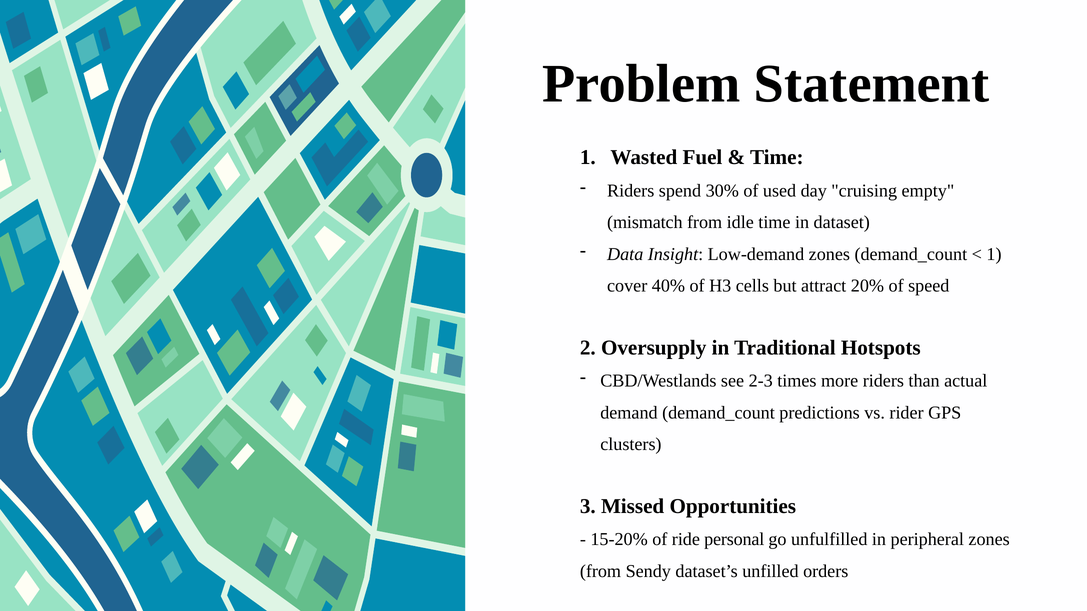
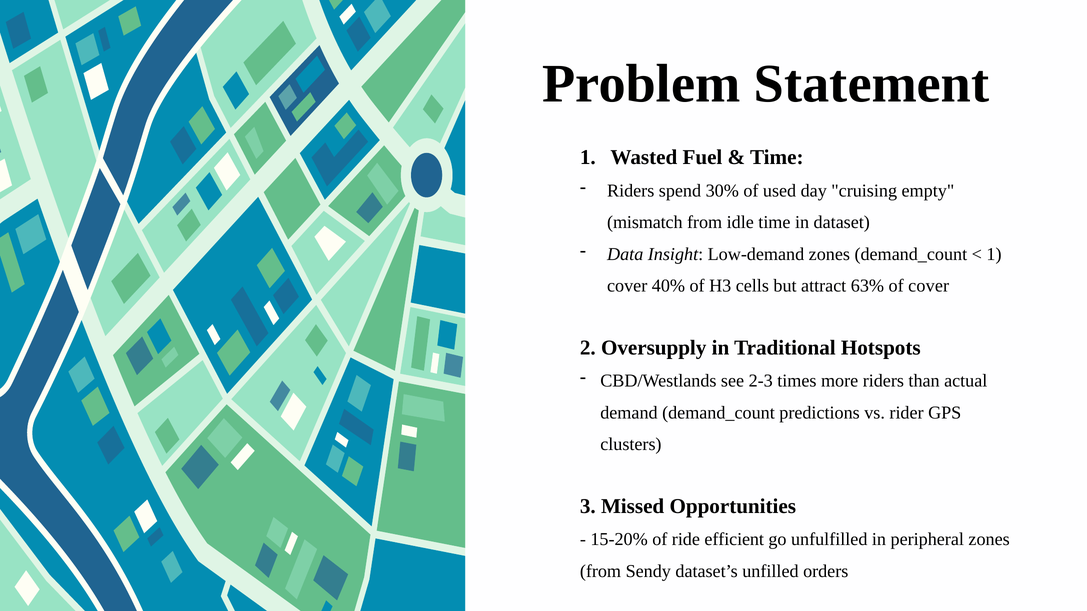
20%: 20% -> 63% (867, 286)
of speed: speed -> cover (929, 286)
personal: personal -> efficient (734, 540)
